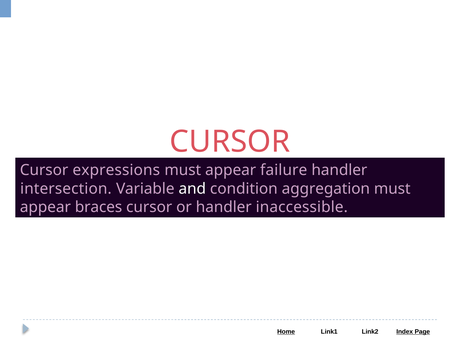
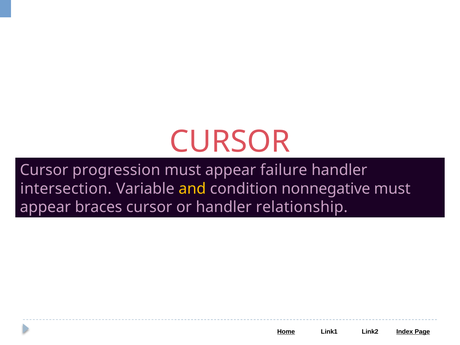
expressions: expressions -> progression (116, 170)
and colour: white -> yellow (192, 189)
aggregation: aggregation -> nonnegative (326, 189)
inaccessible: inaccessible -> relationship (302, 207)
